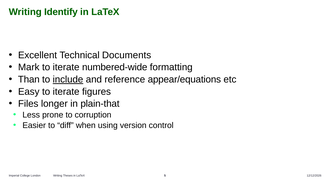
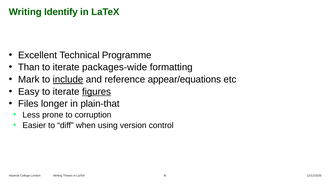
Documents: Documents -> Programme (127, 55)
Mark: Mark -> Than (29, 67)
numbered-wide: numbered-wide -> packages-wide (115, 67)
Than: Than -> Mark (29, 79)
figures underline: none -> present (97, 91)
